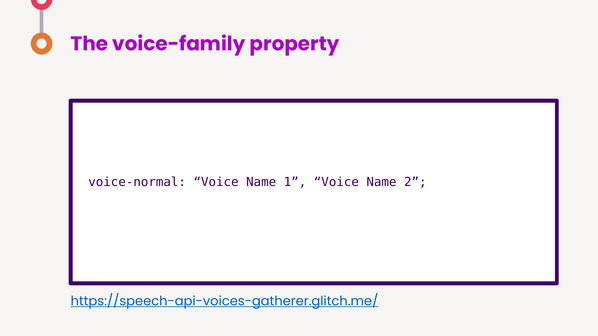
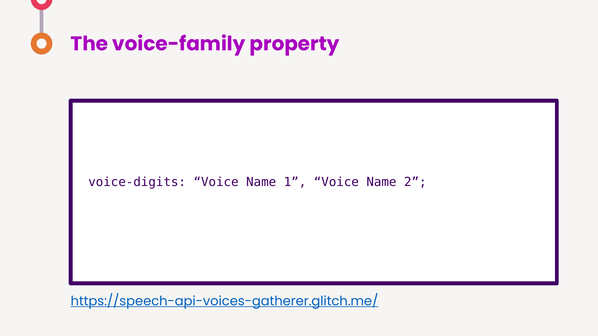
voice-normal: voice-normal -> voice-digits (137, 182)
